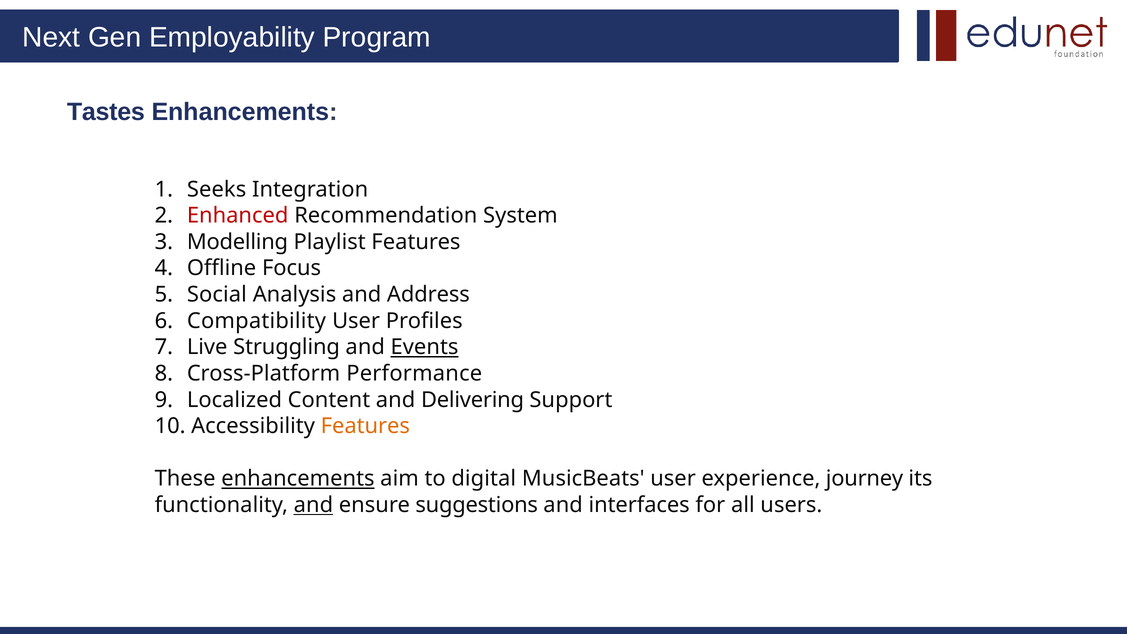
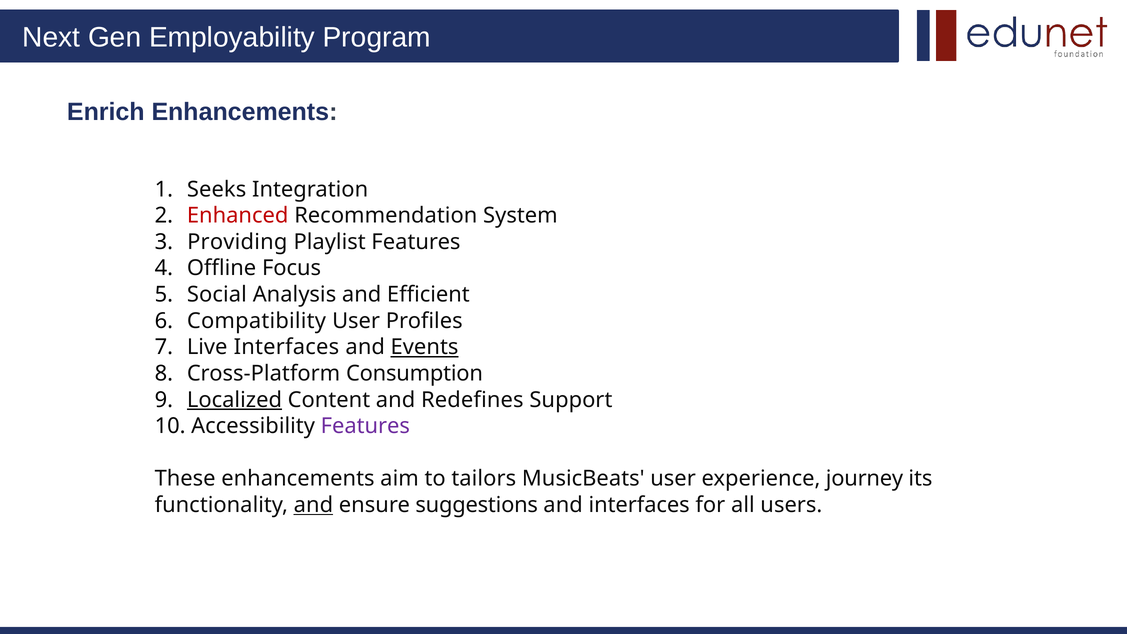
Tastes: Tastes -> Enrich (106, 112)
Modelling: Modelling -> Providing (237, 242)
Address: Address -> Efficient (428, 295)
Live Struggling: Struggling -> Interfaces (286, 347)
Performance: Performance -> Consumption (414, 373)
Localized underline: none -> present (234, 400)
Delivering: Delivering -> Redefines (472, 400)
Features colour: orange -> purple (365, 426)
enhancements underline: present -> none (298, 479)
digital: digital -> tailors (484, 479)
